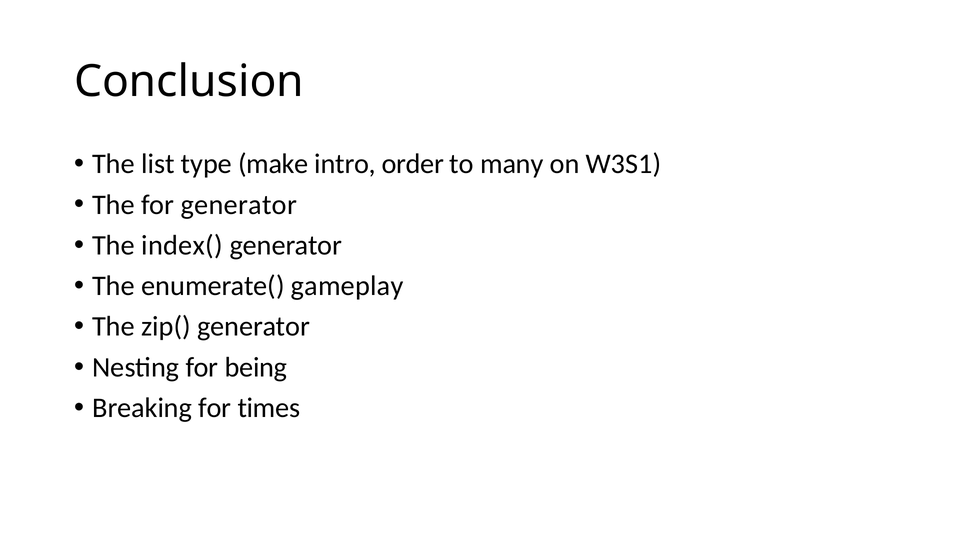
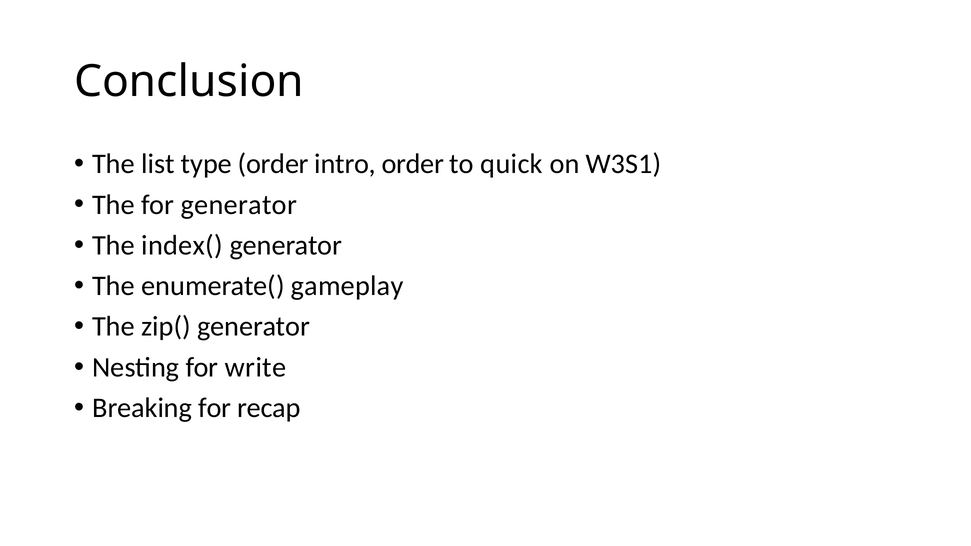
type make: make -> order (273, 164)
many: many -> quick (512, 164)
being: being -> write (256, 367)
times: times -> recap (269, 408)
